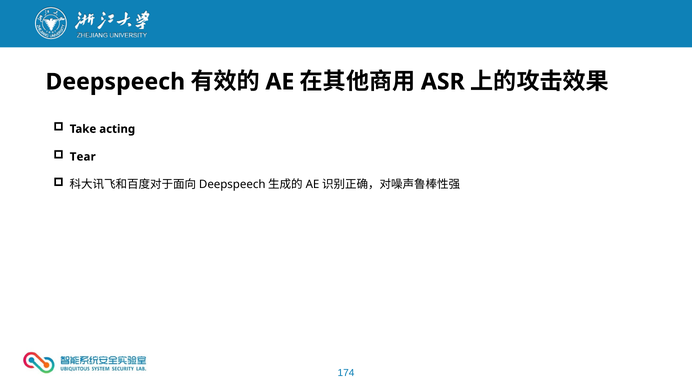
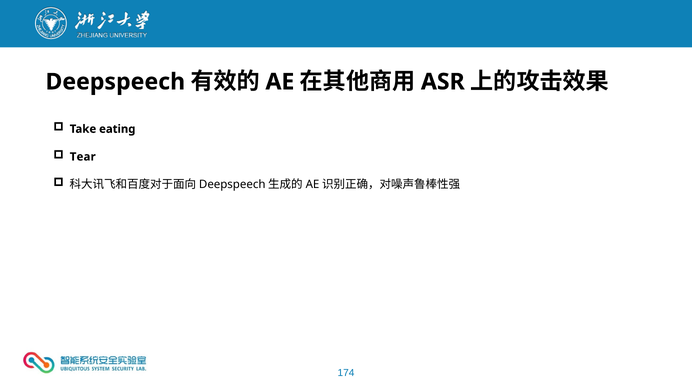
acting: acting -> eating (117, 129)
